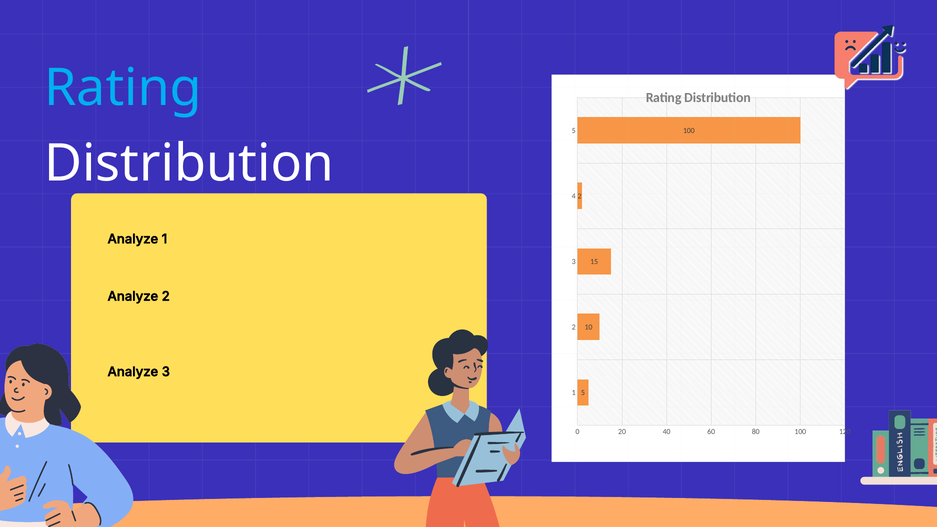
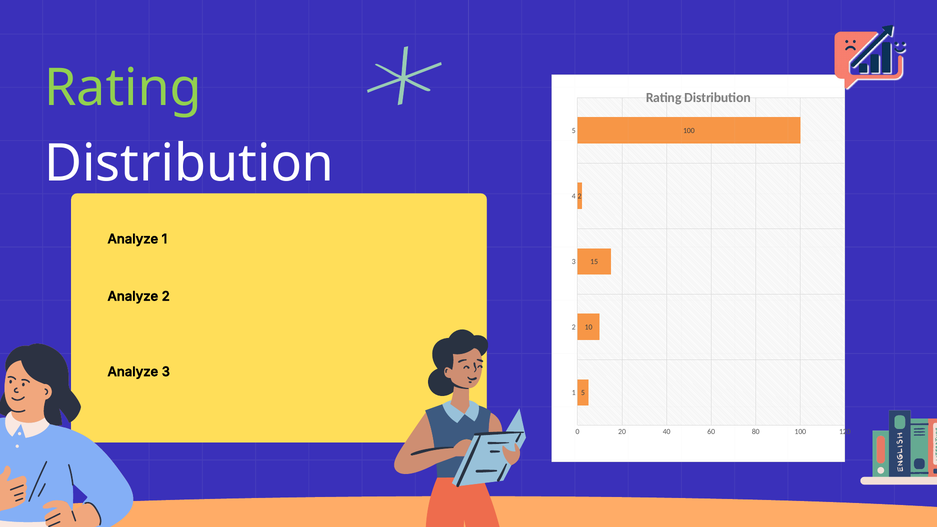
Rating colour: light blue -> light green (123, 88)
